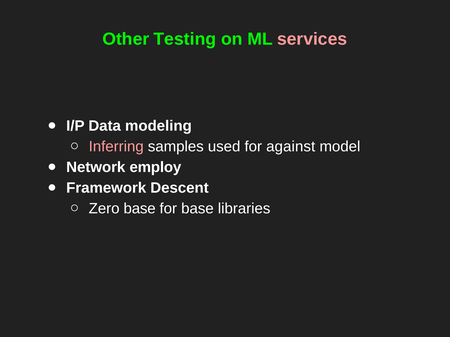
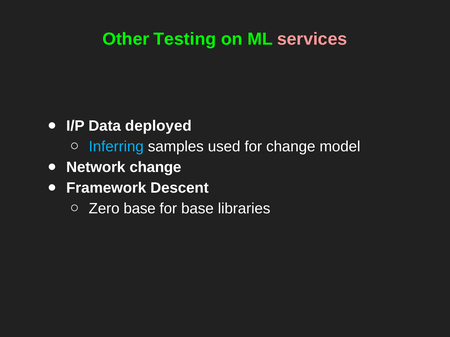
modeling: modeling -> deployed (158, 126)
Inferring colour: pink -> light blue (116, 147)
for against: against -> change (291, 147)
Network employ: employ -> change (155, 167)
